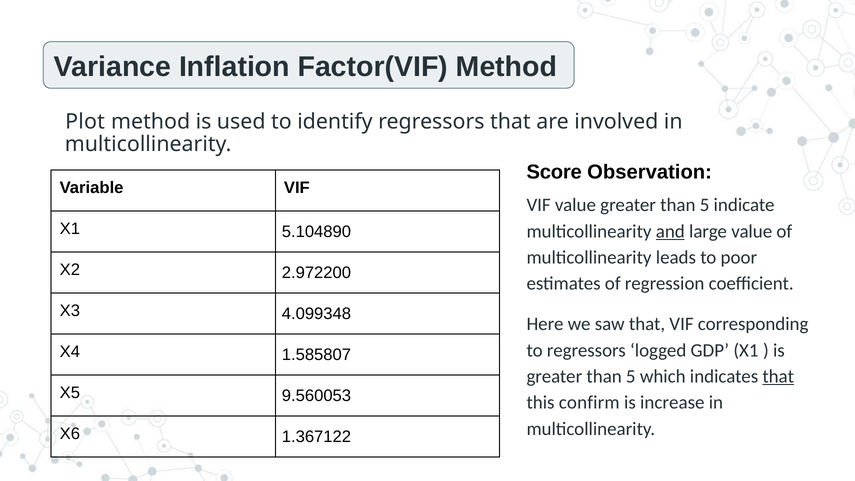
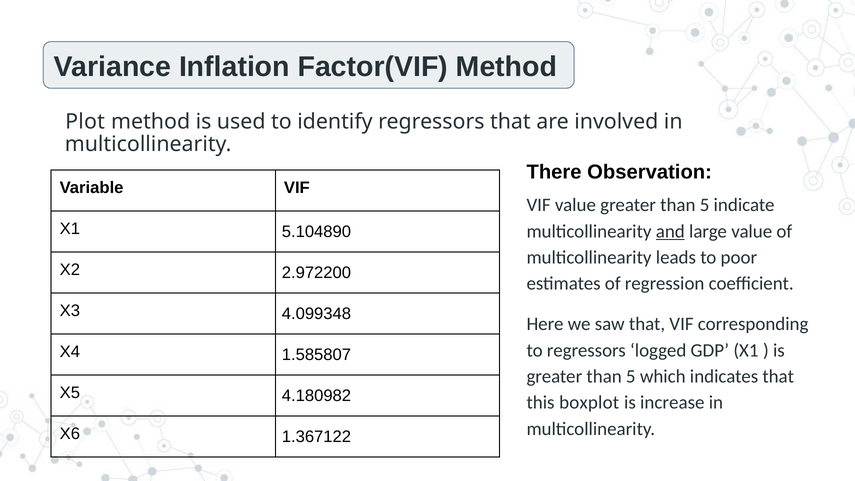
Score: Score -> There (554, 172)
that underline: present -> none (778, 376)
9.560053: 9.560053 -> 4.180982 (316, 396)
confirm: confirm -> boxplot (589, 403)
